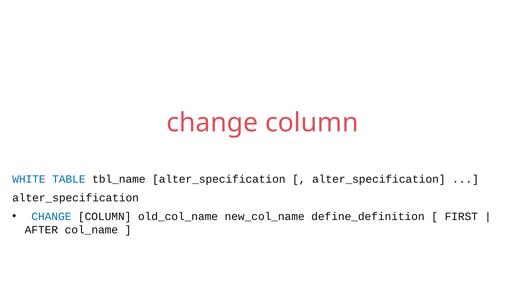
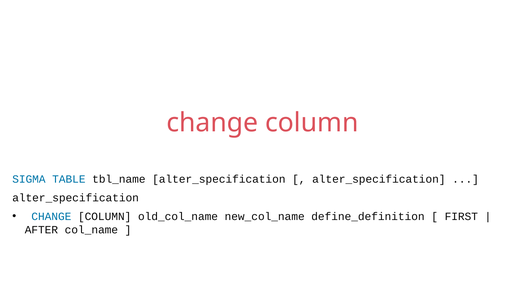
WHITE: WHITE -> SIGMA (29, 179)
